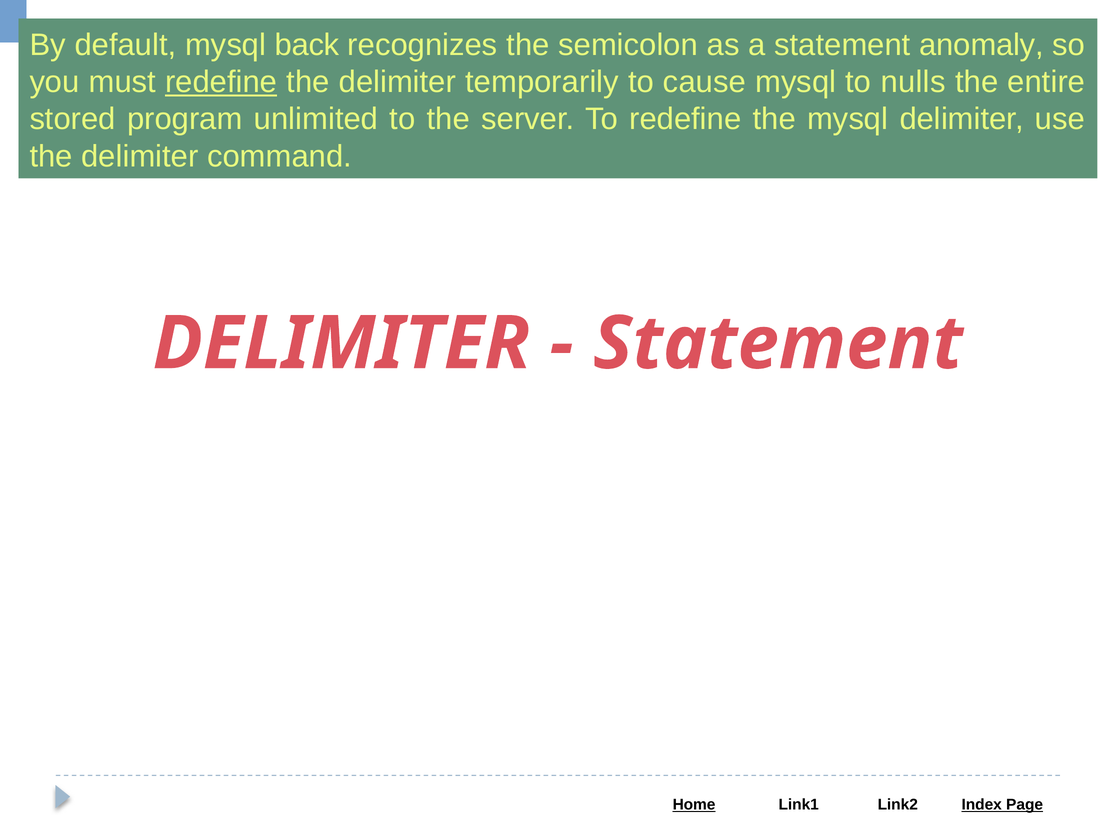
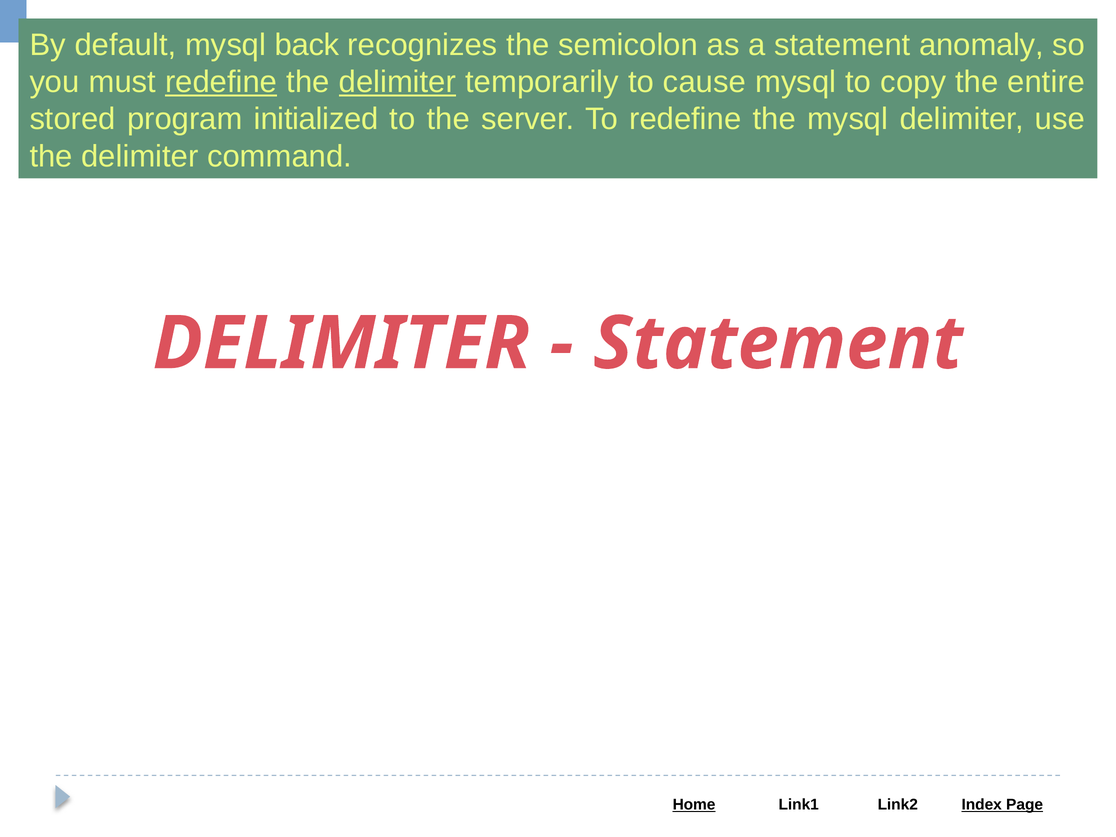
delimiter underline: none -> present (397, 82)
nulls: nulls -> copy (913, 82)
unlimited: unlimited -> initialized (316, 119)
